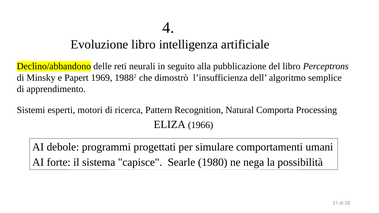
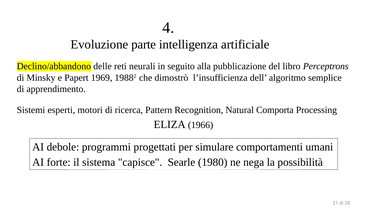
Evoluzione libro: libro -> parte (144, 44)
